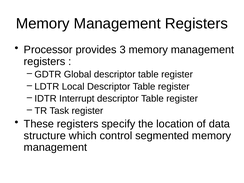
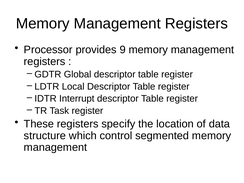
3: 3 -> 9 (123, 50)
